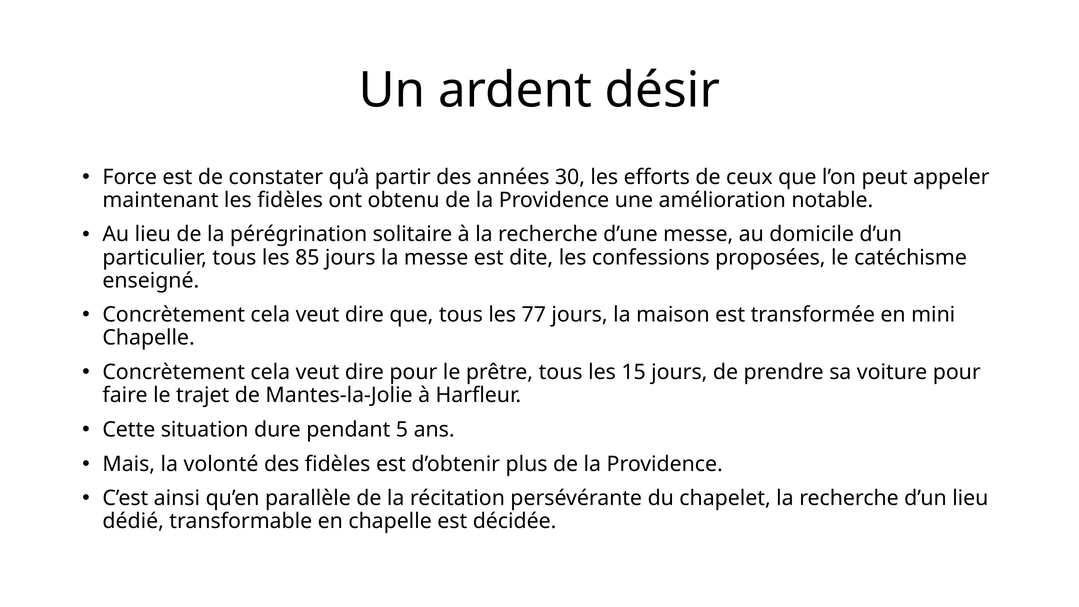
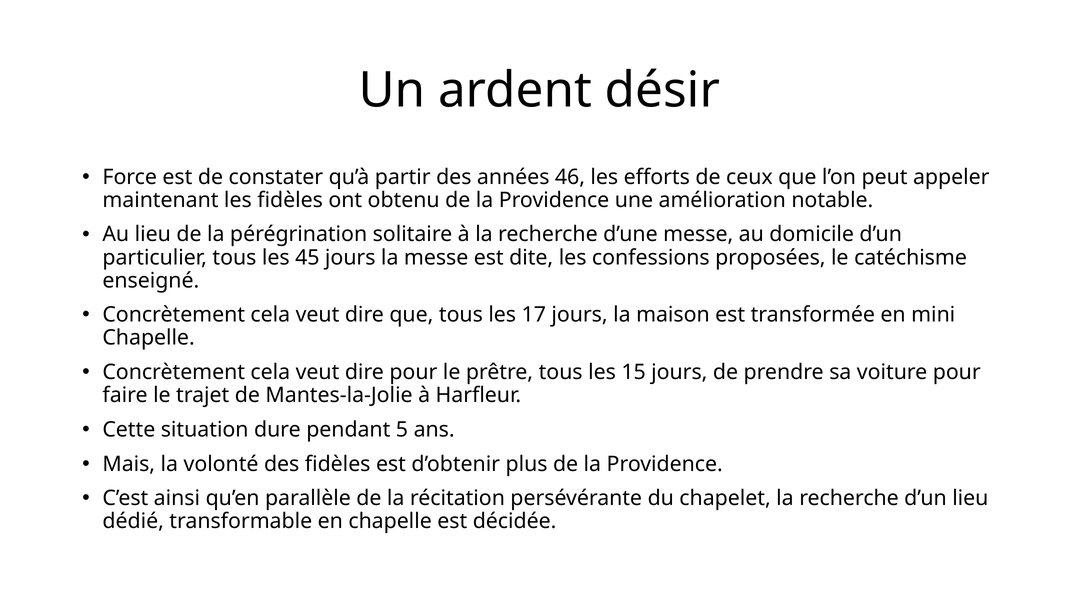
30: 30 -> 46 (570, 177)
85: 85 -> 45 (307, 257)
77: 77 -> 17 (534, 315)
